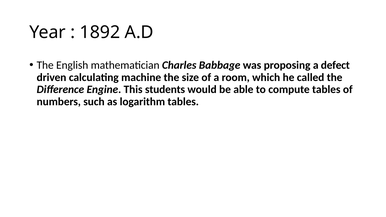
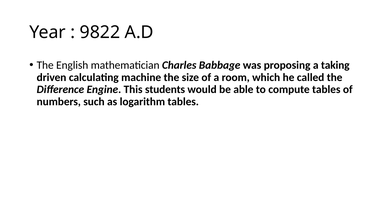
1892: 1892 -> 9822 (100, 32)
defect: defect -> taking (335, 65)
